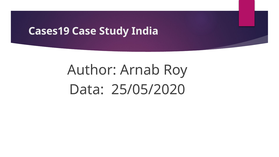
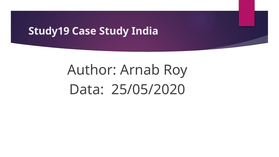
Cases19: Cases19 -> Study19 (49, 31)
